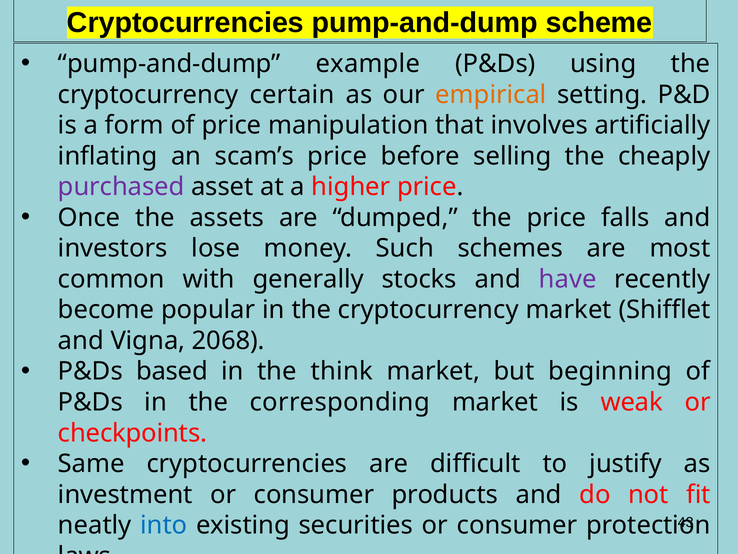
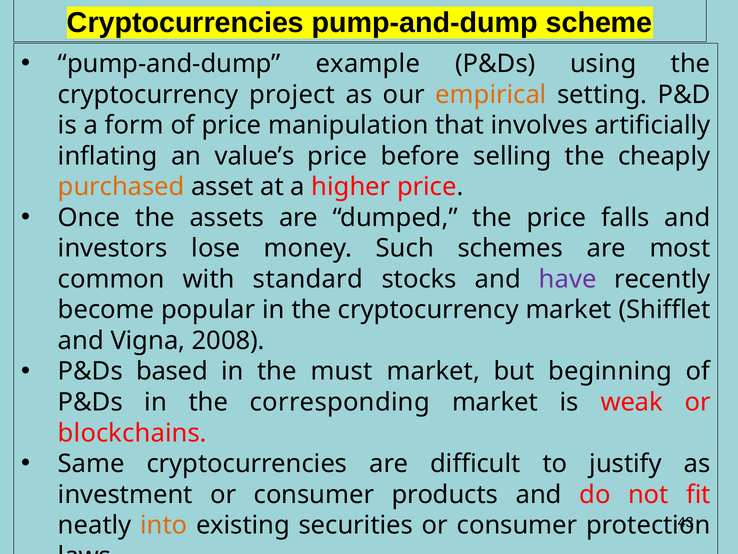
certain: certain -> project (292, 95)
scam’s: scam’s -> value’s (255, 156)
purchased colour: purple -> orange (121, 187)
generally: generally -> standard (308, 279)
2068: 2068 -> 2008 (228, 340)
think: think -> must (342, 371)
checkpoints: checkpoints -> blockchains (132, 433)
into colour: blue -> orange (164, 525)
